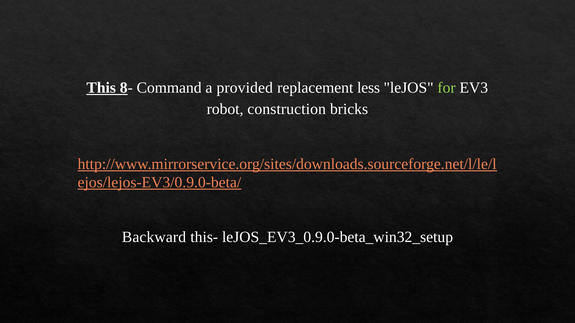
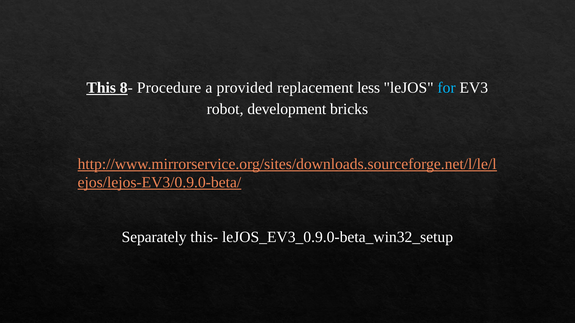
Command: Command -> Procedure (169, 88)
for colour: light green -> light blue (447, 88)
construction: construction -> development (287, 109)
Backward: Backward -> Separately (154, 237)
